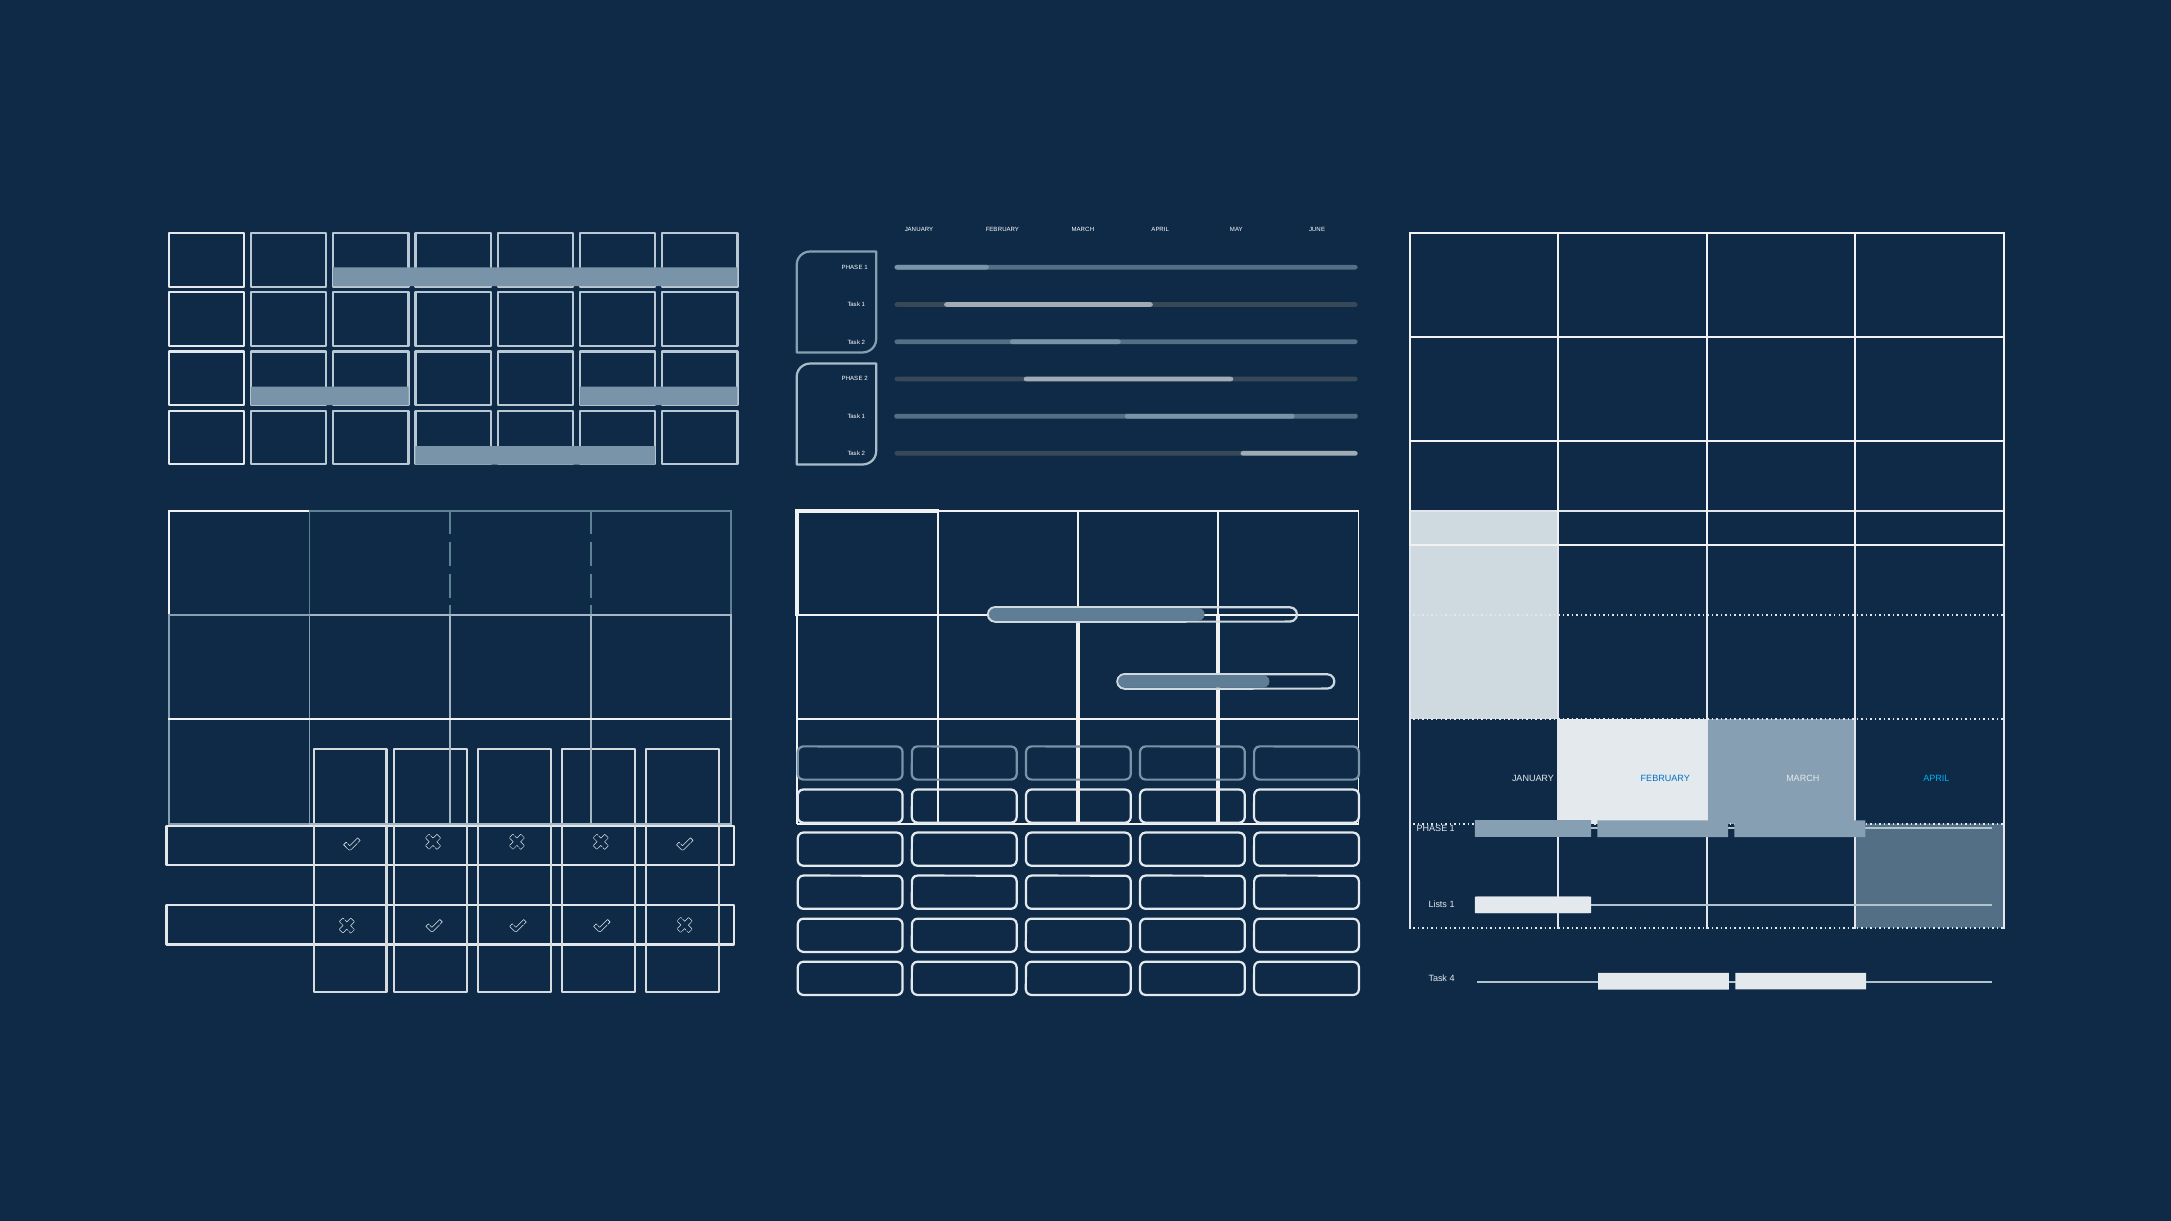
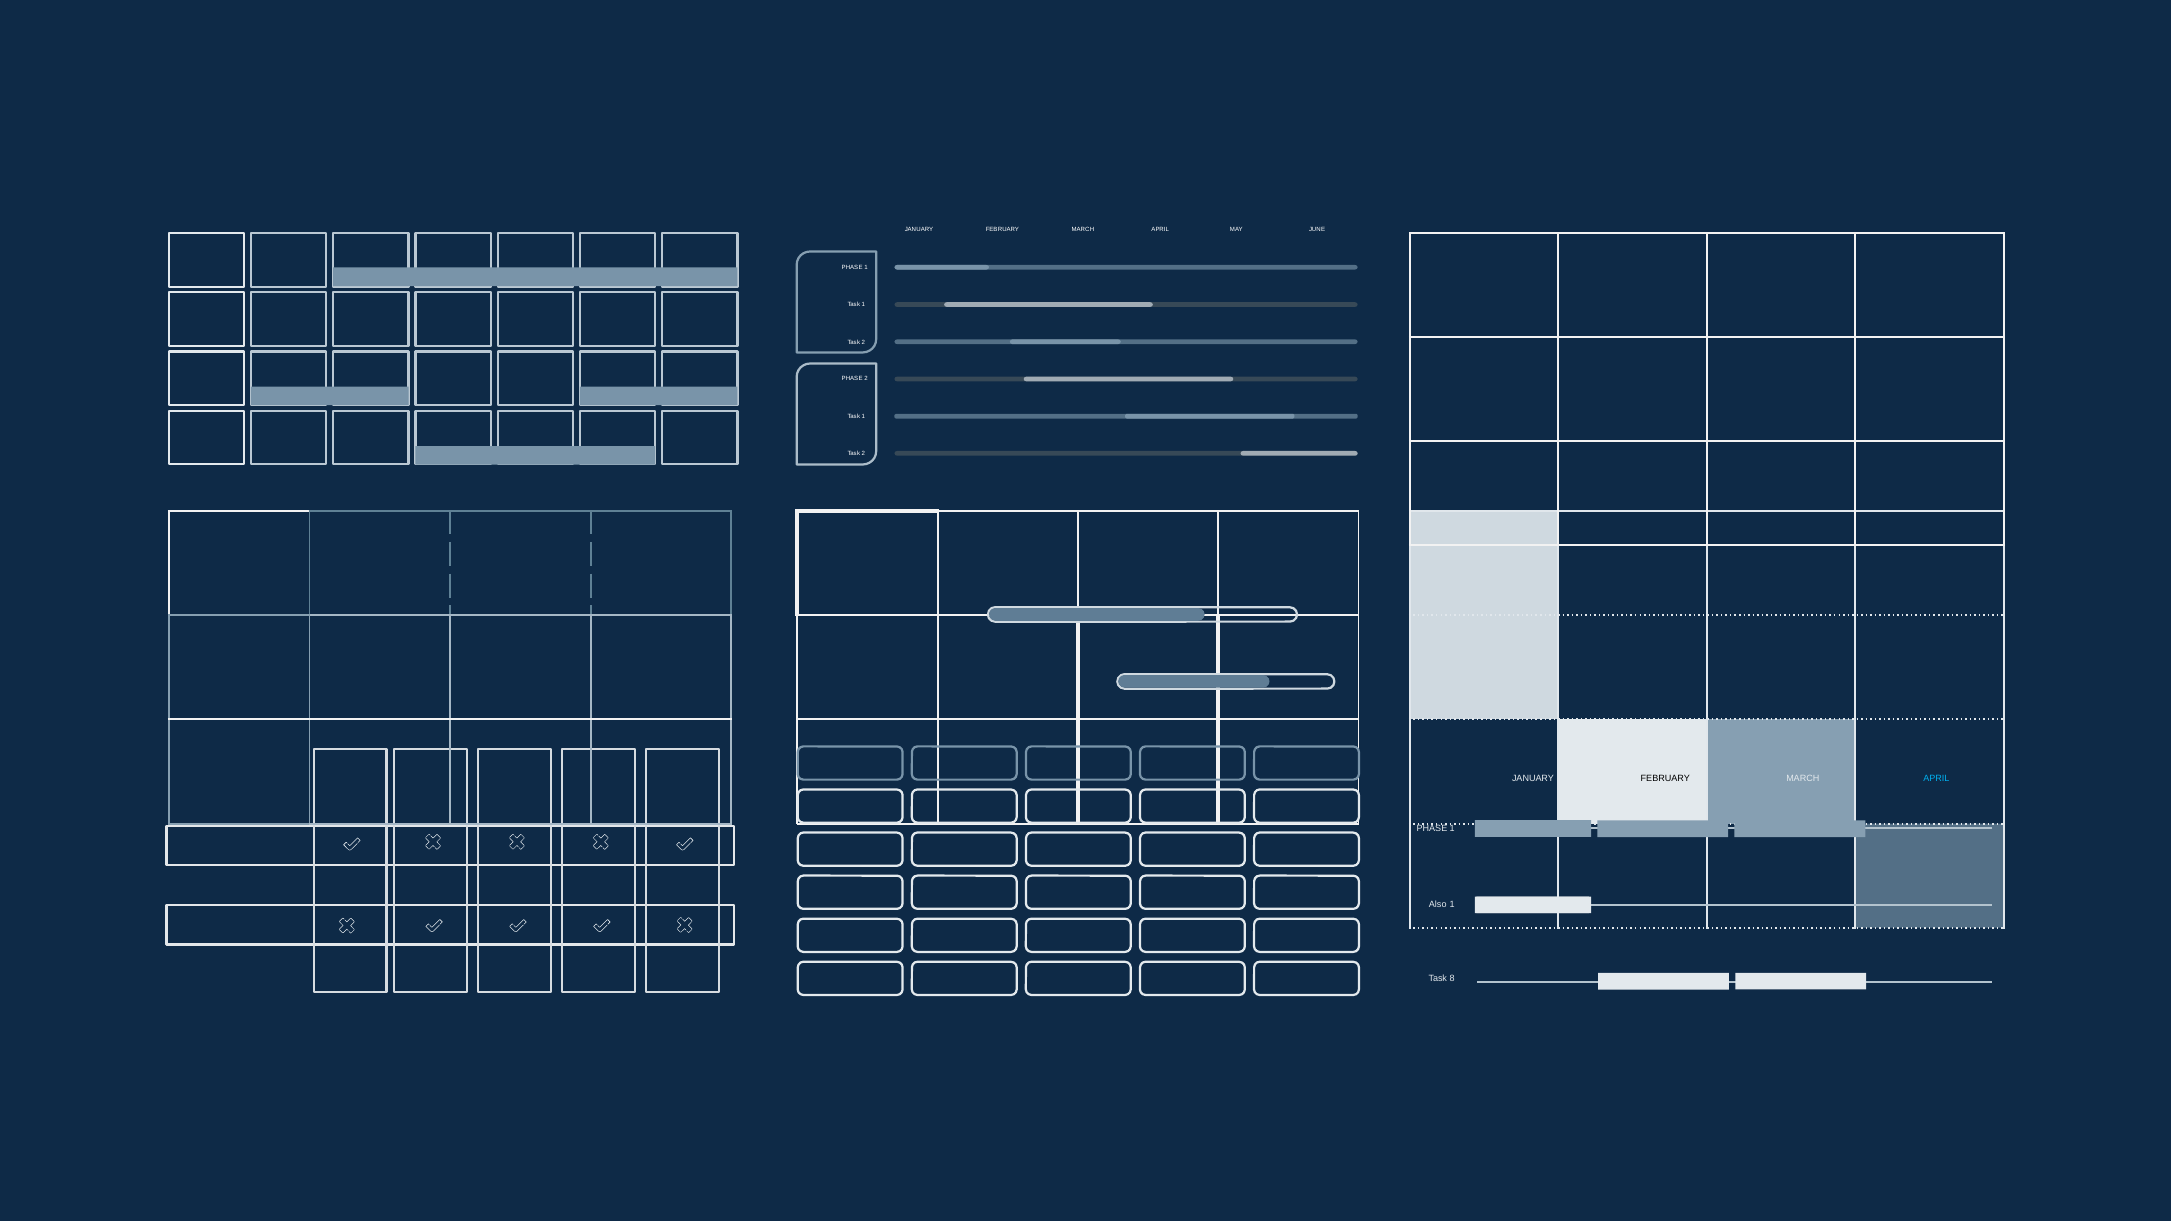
FEBRUARY colour: blue -> black (1665, 779)
Lists: Lists -> Also (1438, 904)
4: 4 -> 8 (1452, 979)
